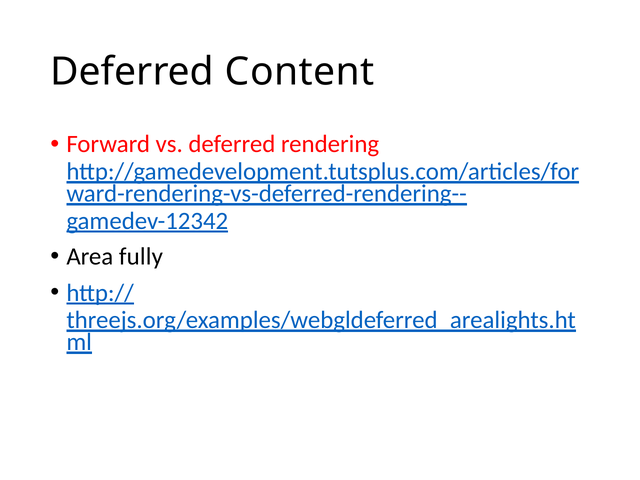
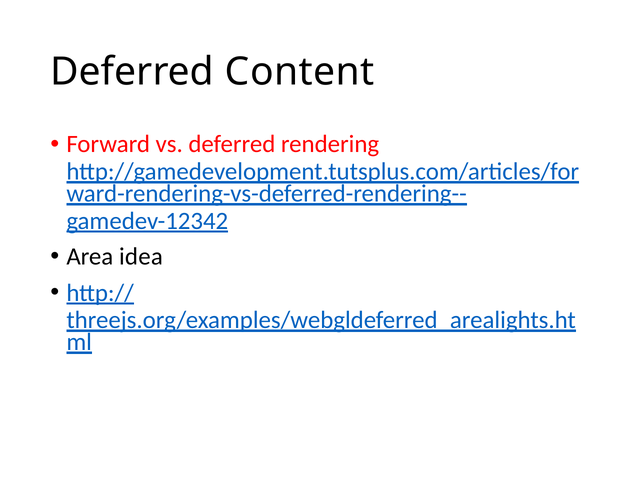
fully: fully -> idea (141, 257)
